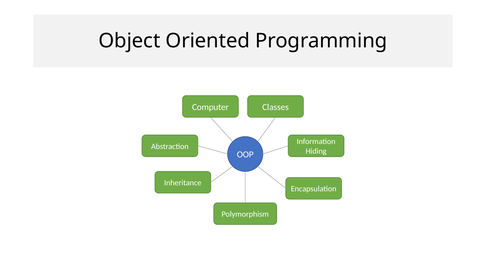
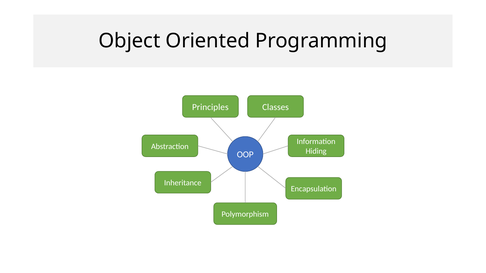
Computer: Computer -> Principles (210, 107)
